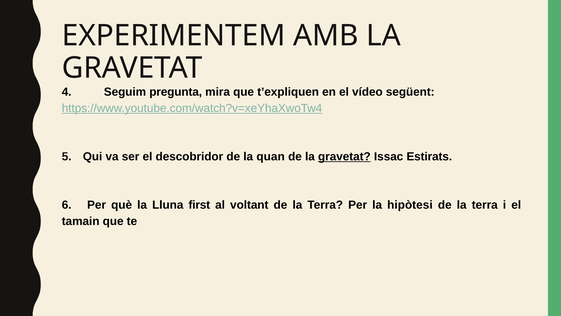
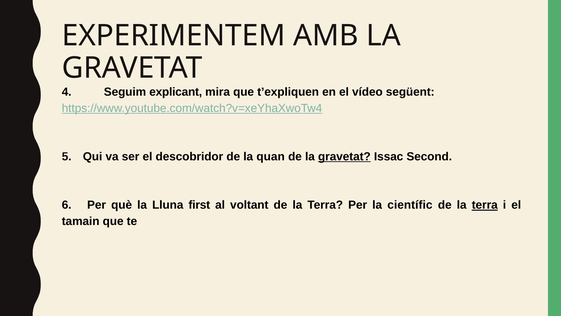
pregunta: pregunta -> explicant (176, 92)
Estirats: Estirats -> Second (429, 156)
hipòtesi: hipòtesi -> científic (410, 205)
terra underline: none -> present (485, 205)
